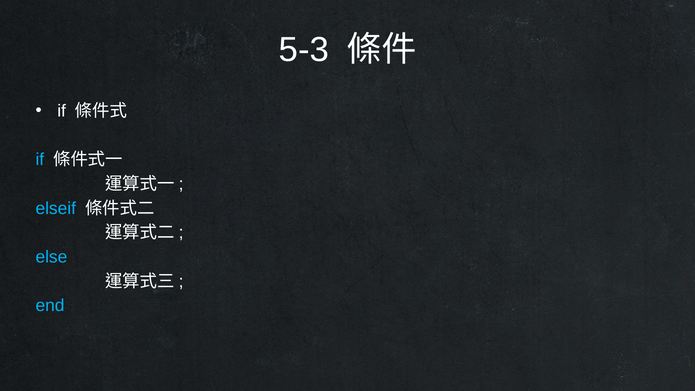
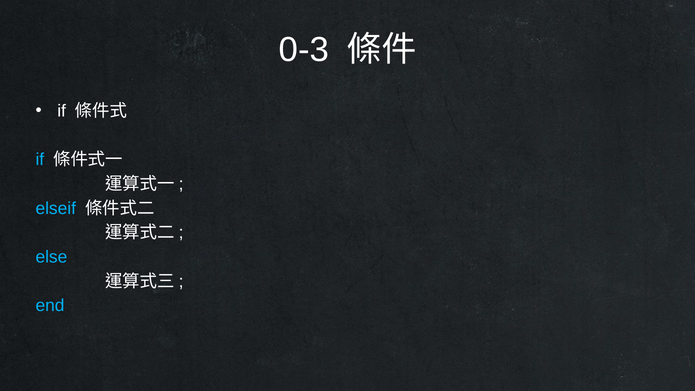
5-3: 5-3 -> 0-3 (304, 50)
